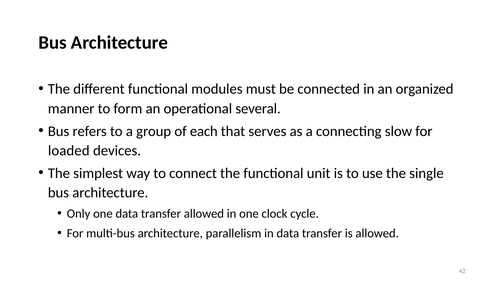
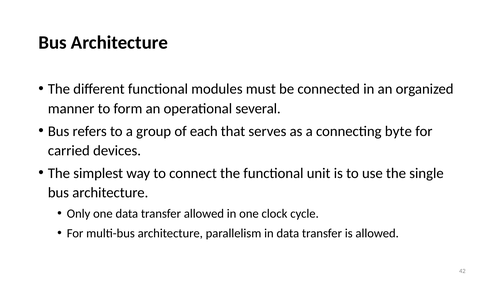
slow: slow -> byte (398, 131)
loaded: loaded -> carried (69, 150)
